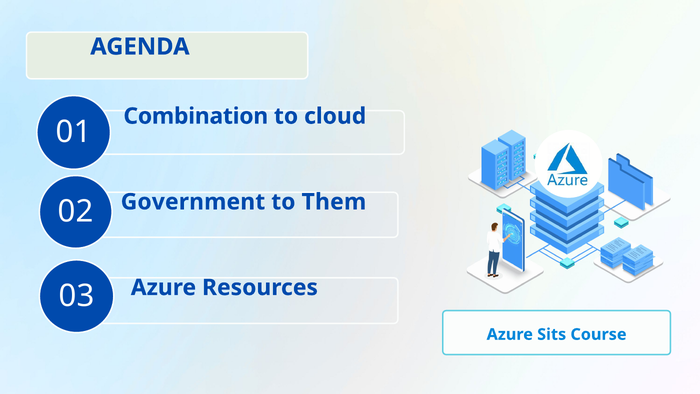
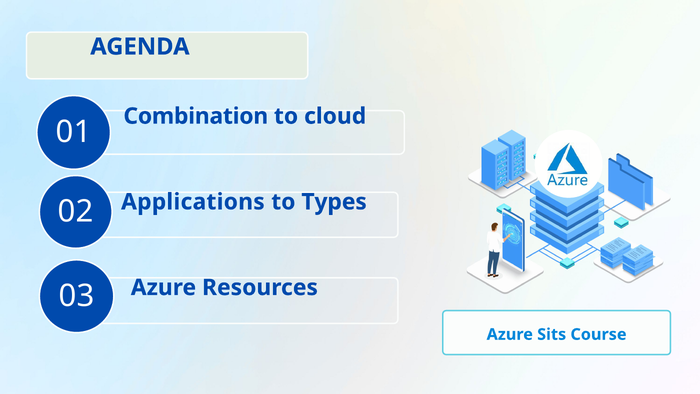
Government: Government -> Applications (193, 202)
Them: Them -> Types (334, 202)
